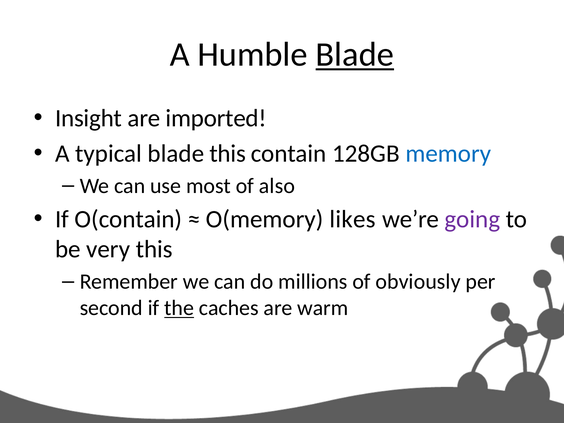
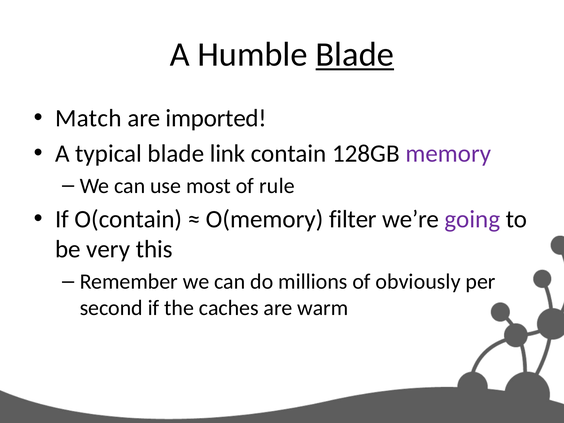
Insight: Insight -> Match (88, 118)
blade this: this -> link (228, 153)
memory colour: blue -> purple (448, 153)
also: also -> rule (277, 186)
likes: likes -> filter (353, 219)
the underline: present -> none (179, 308)
